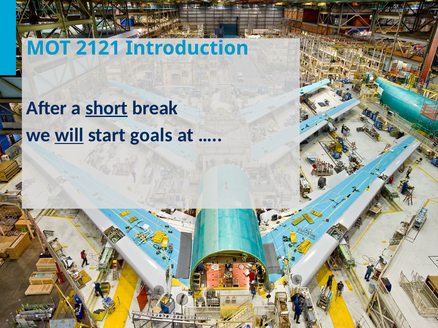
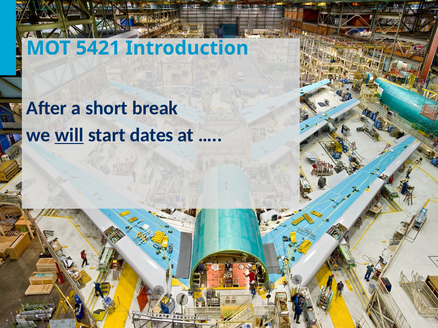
2121: 2121 -> 5421 (98, 48)
short underline: present -> none (107, 108)
goals: goals -> dates (152, 135)
